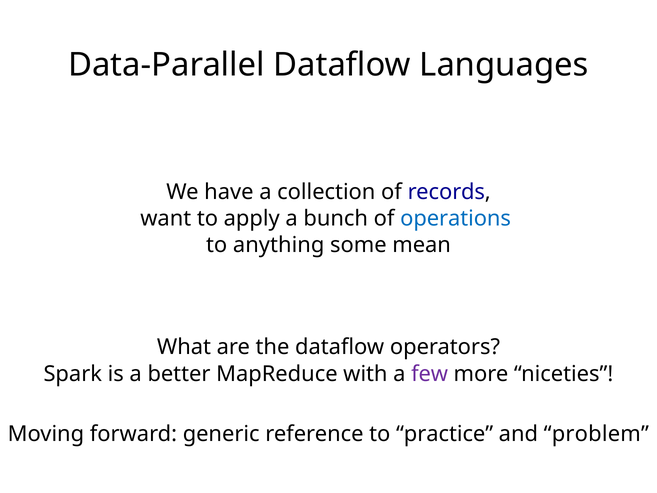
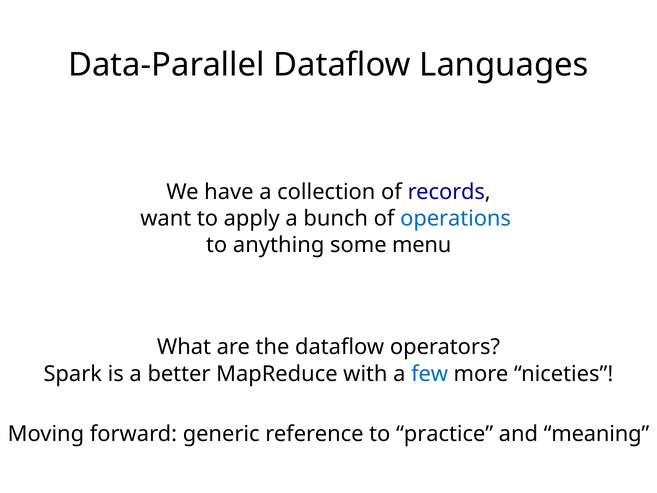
mean: mean -> menu (422, 245)
few colour: purple -> blue (430, 374)
problem: problem -> meaning (596, 434)
